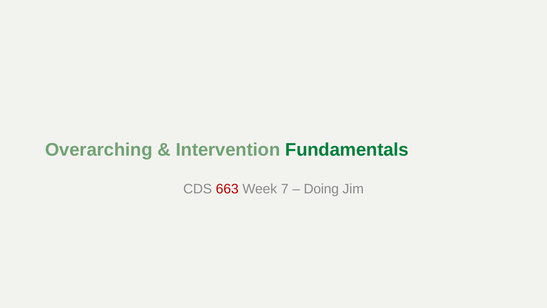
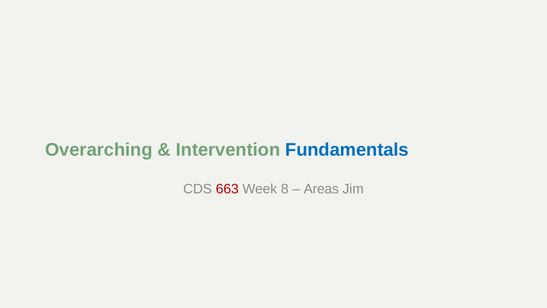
Fundamentals colour: green -> blue (347, 150)
7: 7 -> 8 (285, 189)
Doing: Doing -> Areas (321, 189)
